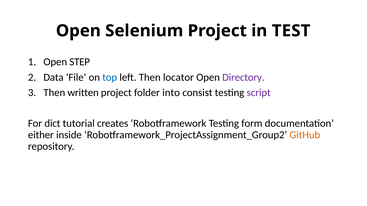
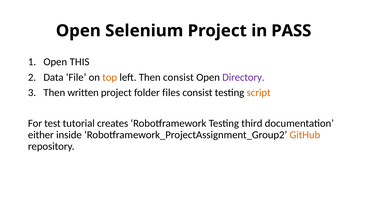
TEST: TEST -> PASS (291, 31)
STEP: STEP -> THIS (80, 62)
top colour: blue -> orange (110, 77)
Then locator: locator -> consist (178, 77)
into: into -> files (171, 93)
script colour: purple -> orange (259, 93)
dict: dict -> test (52, 124)
form: form -> third (252, 124)
